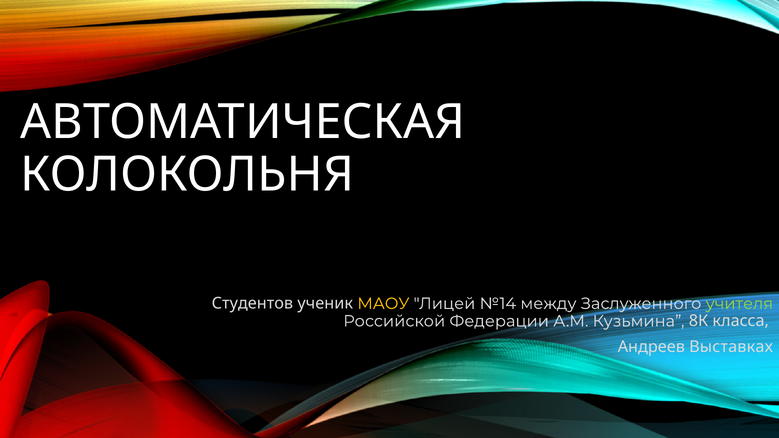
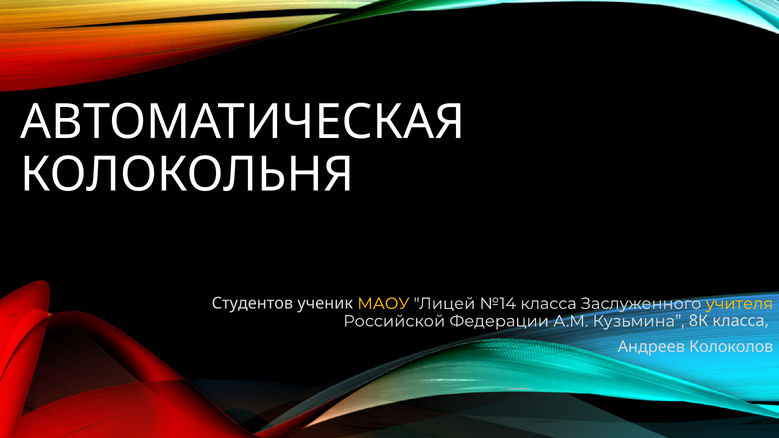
№14 между: между -> класса (549, 304)
учителя colour: light green -> yellow (739, 304)
Выставках: Выставках -> Колоколов (731, 347)
